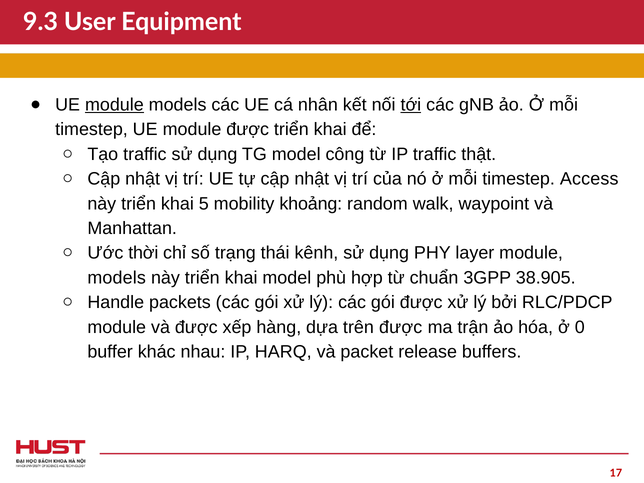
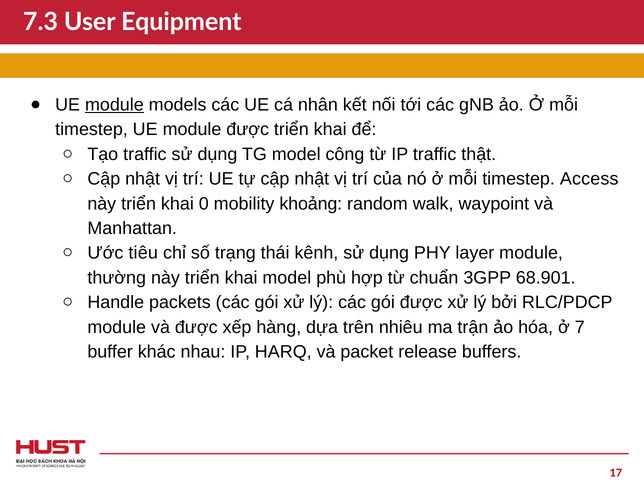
9.3: 9.3 -> 7.3 (40, 22)
tới underline: present -> none (411, 105)
5: 5 -> 0 (204, 204)
thời: thời -> tiêu (143, 253)
models: models -> thường (117, 278)
38.905: 38.905 -> 68.901 (546, 278)
trên được: được -> nhiêu (401, 327)
0: 0 -> 7 (580, 327)
